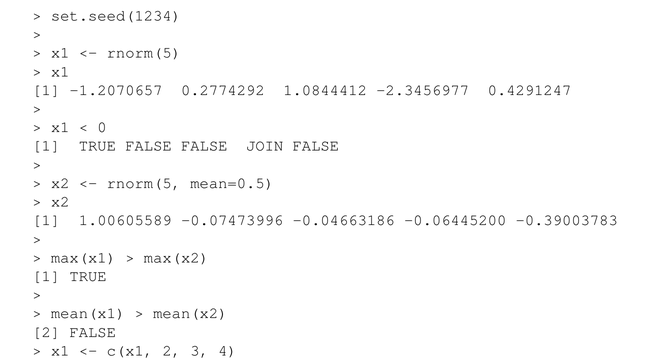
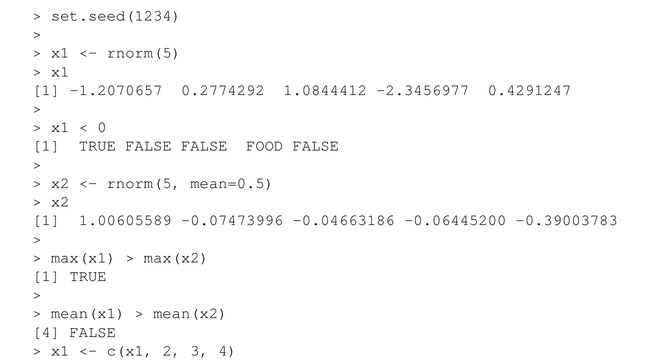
JOIN: JOIN -> FOOD (265, 146)
2: 2 -> 4 (46, 332)
